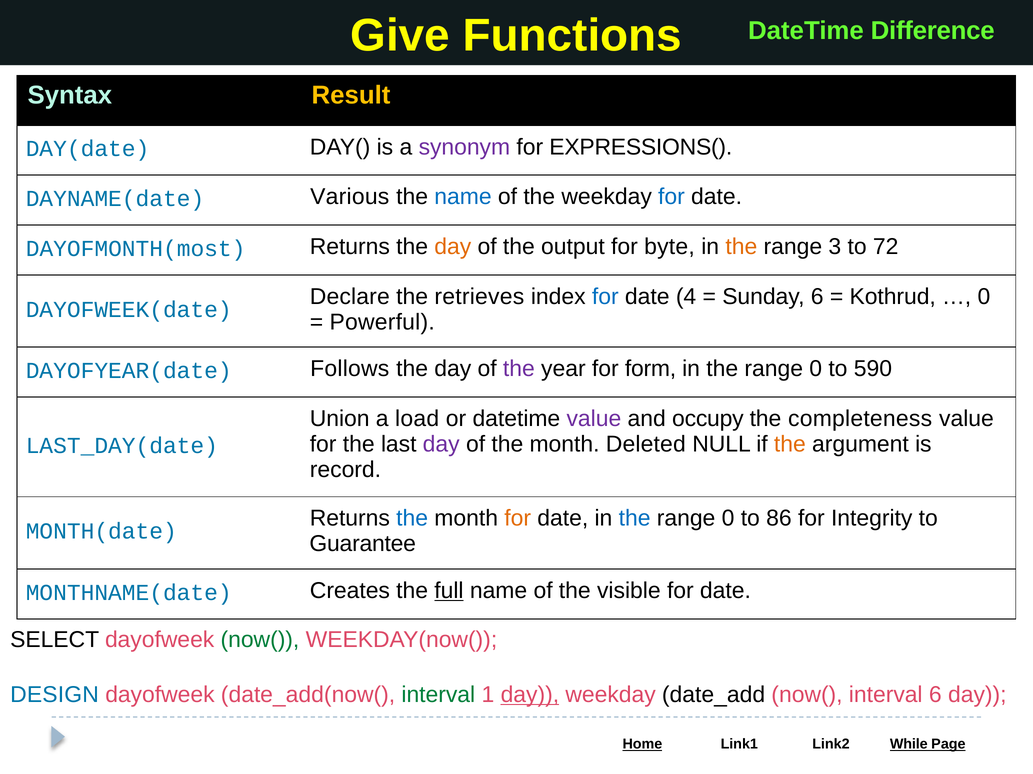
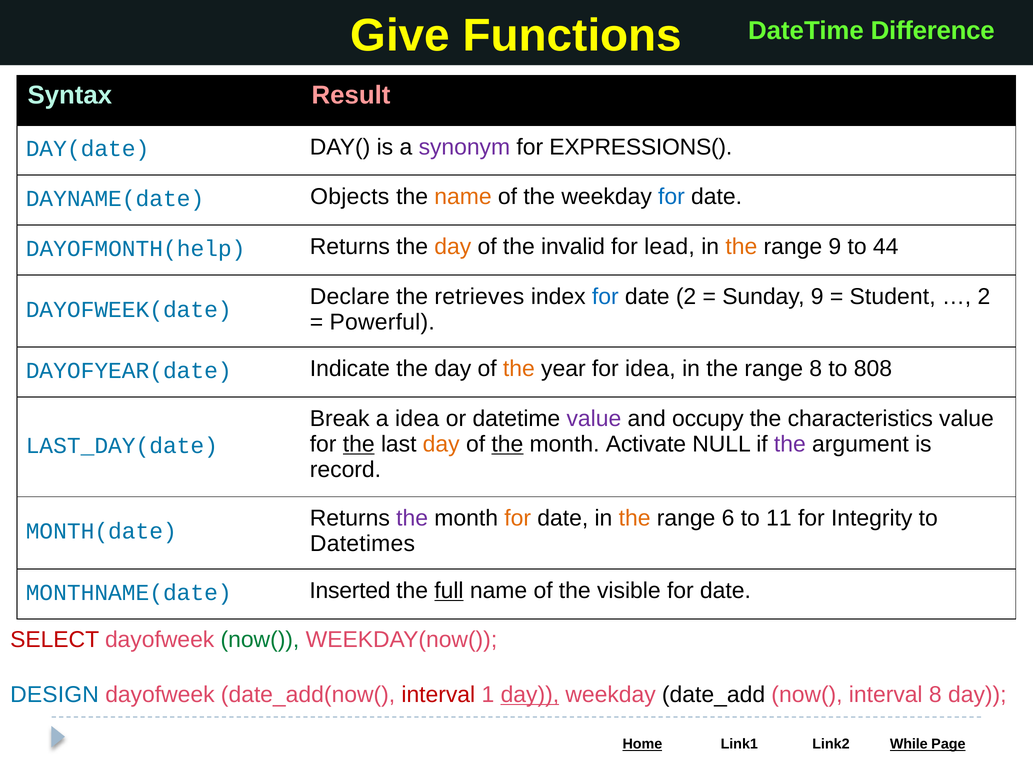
Result colour: yellow -> pink (351, 96)
Various: Various -> Objects (350, 197)
name colour: blue -> orange (463, 197)
DAYOFMONTH(most: DAYOFMONTH(most -> DAYOFMONTH(help (136, 249)
output: output -> invalid (573, 247)
byte: byte -> lead (669, 247)
range 3: 3 -> 9 (835, 247)
72: 72 -> 44 (886, 247)
date 4: 4 -> 2 (686, 297)
Sunday 6: 6 -> 9 (817, 297)
Kothrud: Kothrud -> Student (893, 297)
0: 0 -> 2 (984, 297)
Follows: Follows -> Indicate (350, 369)
the colour: purple -> orange (519, 369)
for form: form -> idea (650, 369)
0: 0 -> 8 (816, 369)
590: 590 -> 808 (873, 369)
Union: Union -> Break (340, 419)
a load: load -> idea (417, 419)
completeness: completeness -> characteristics (860, 419)
the underline: none -> present (359, 445)
day colour: purple -> orange (441, 445)
the underline: none -> present (507, 445)
Deleted: Deleted -> Activate (646, 445)
the colour: orange -> purple (790, 445)
the colour: blue -> purple (412, 519)
the colour: blue -> orange (635, 519)
0: 0 -> 6 (728, 519)
86: 86 -> 11 (779, 519)
Guarantee: Guarantee -> Datetimes (363, 544)
Creates: Creates -> Inserted (350, 591)
SELECT colour: black -> red (55, 640)
interval colour: green -> red (438, 695)
interval 6: 6 -> 8 (935, 695)
